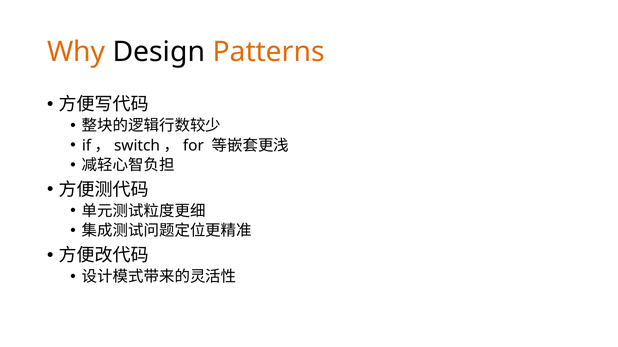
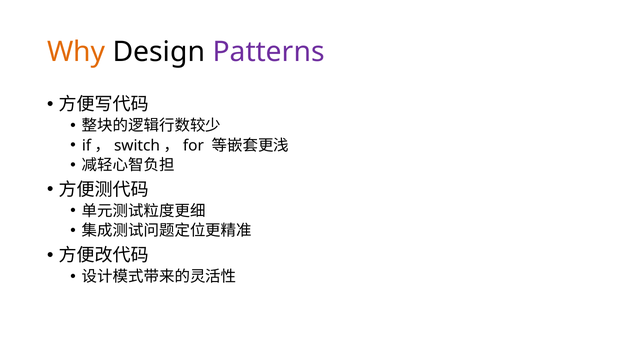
Patterns colour: orange -> purple (269, 52)
